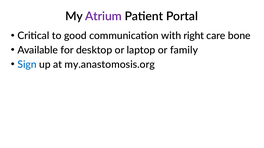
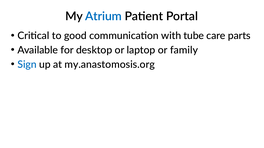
Atrium colour: purple -> blue (103, 16)
right: right -> tube (194, 36)
bone: bone -> parts (239, 36)
